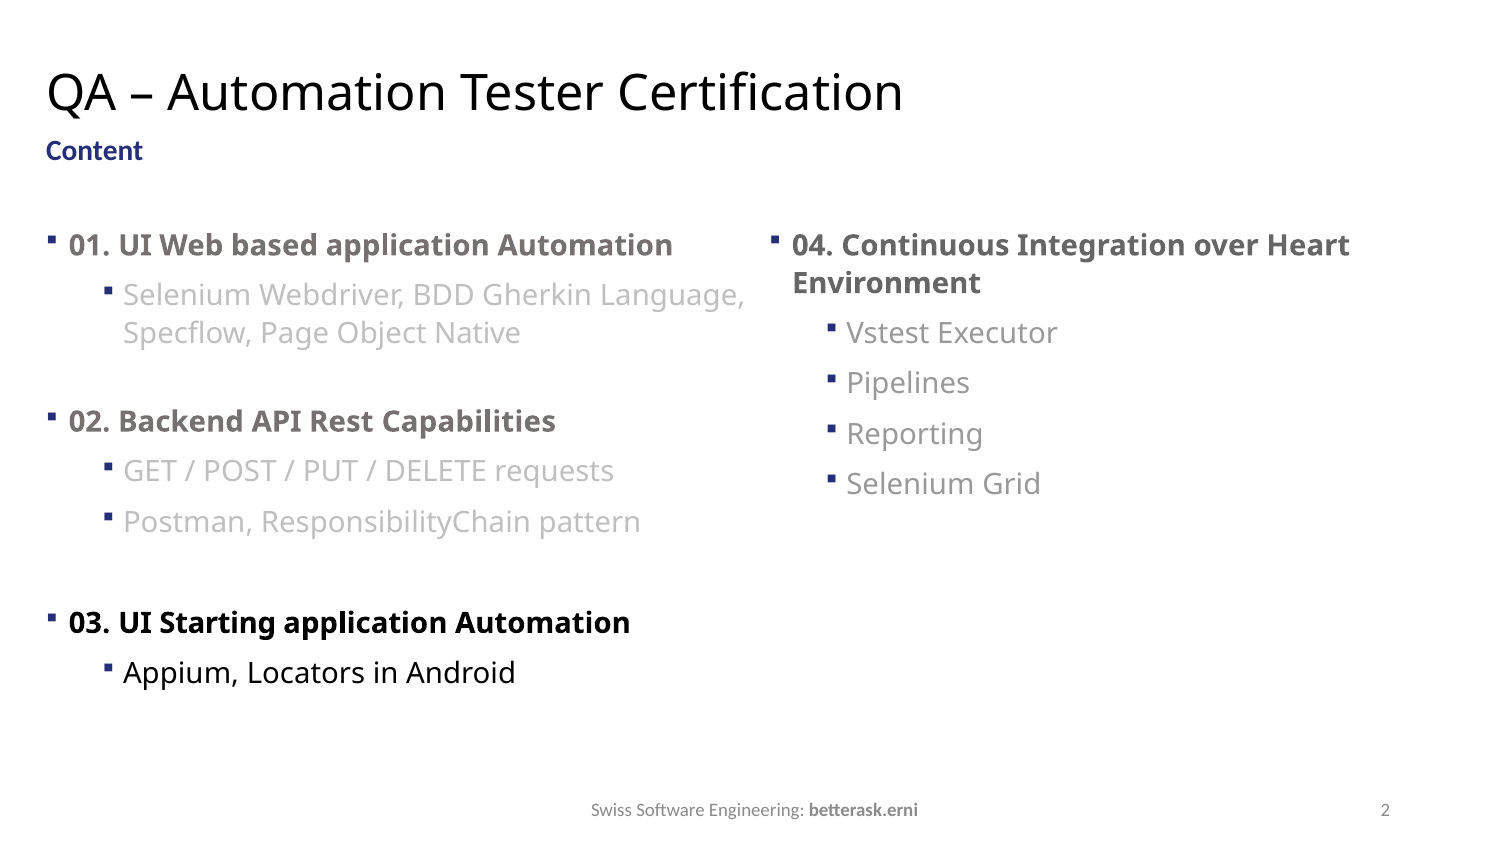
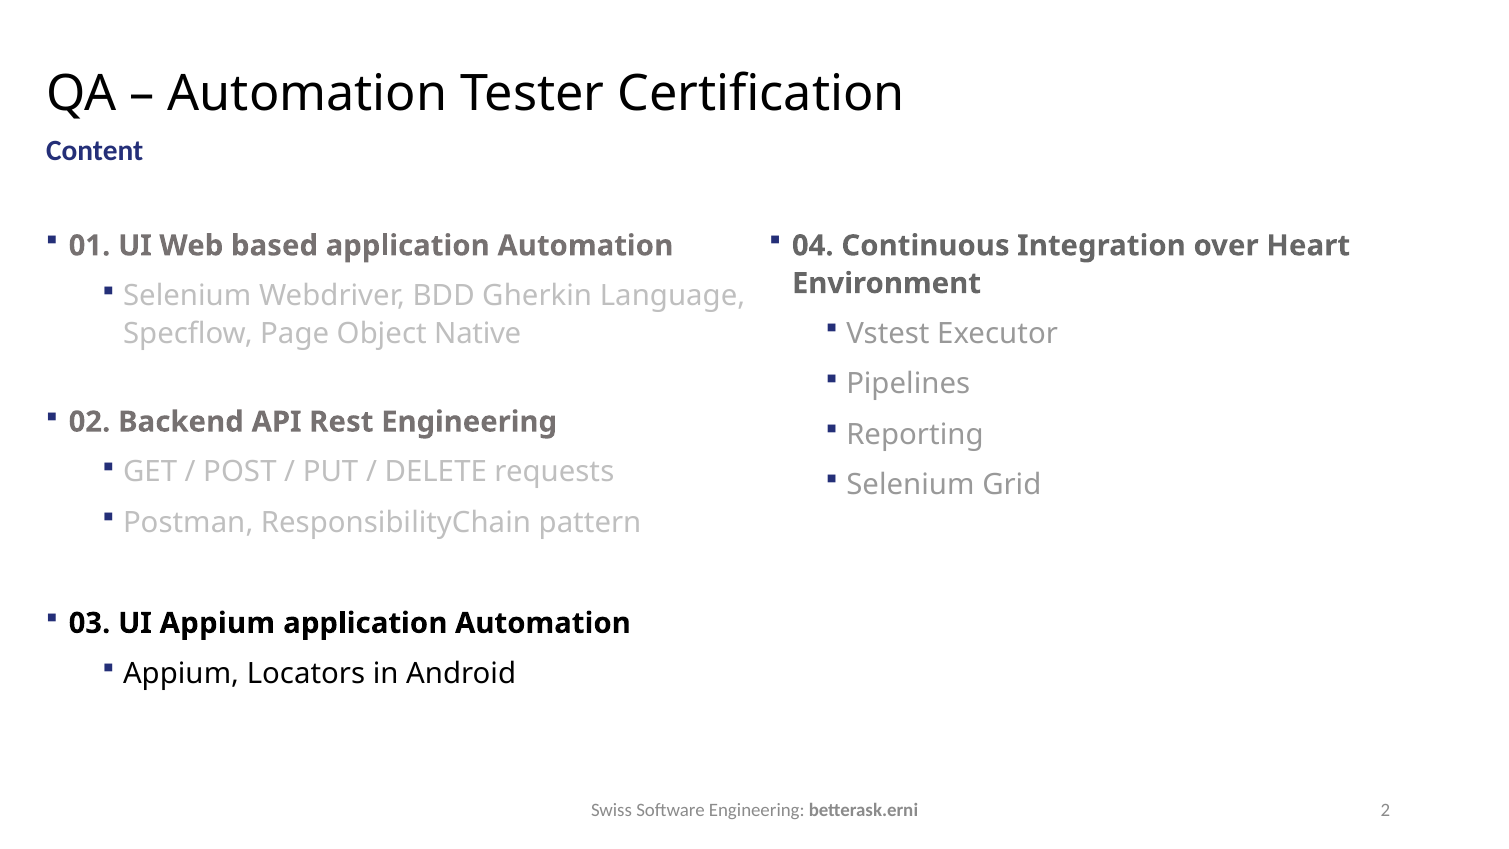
Rest Capabilities: Capabilities -> Engineering (469, 422)
UI Starting: Starting -> Appium (217, 623)
